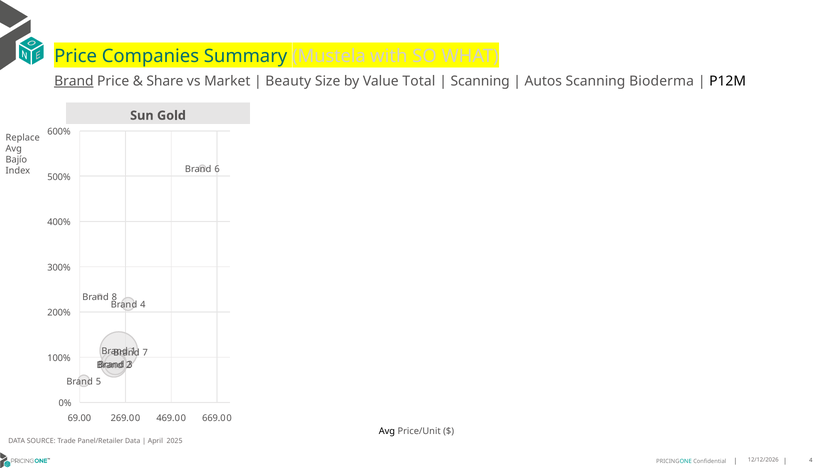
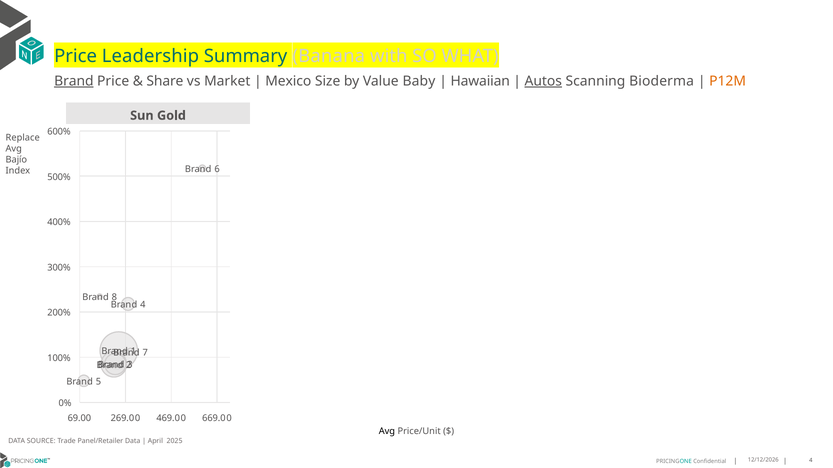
Companies: Companies -> Leadership (150, 56)
Mustela: Mustela -> Banana (329, 56)
Beauty: Beauty -> Mexico (288, 81)
Total: Total -> Baby (419, 81)
Scanning: Scanning -> Hawaiian (480, 81)
Autos underline: none -> present (543, 81)
P12M colour: black -> orange (728, 81)
